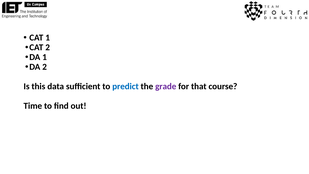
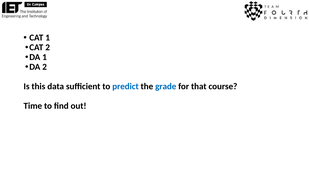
grade colour: purple -> blue (166, 86)
